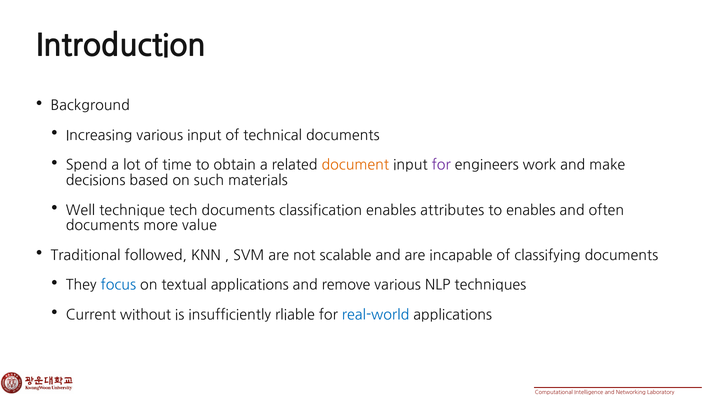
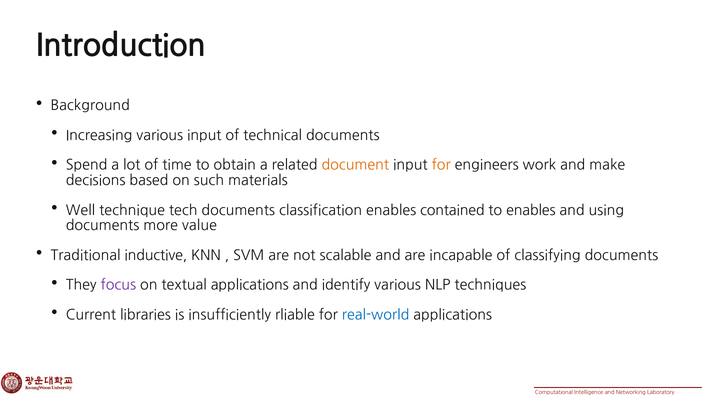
for colour: purple -> orange (441, 165)
attributes: attributes -> contained (452, 210)
often: often -> using (606, 210)
followed: followed -> inductive (156, 255)
focus colour: blue -> purple (118, 285)
remove: remove -> identify (346, 285)
without: without -> libraries (145, 315)
